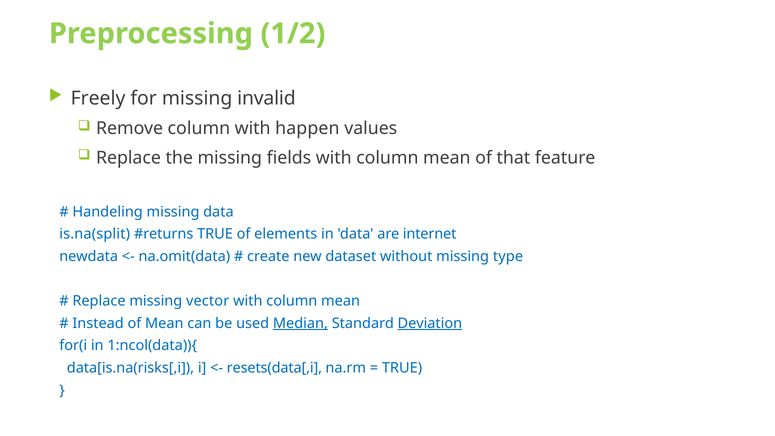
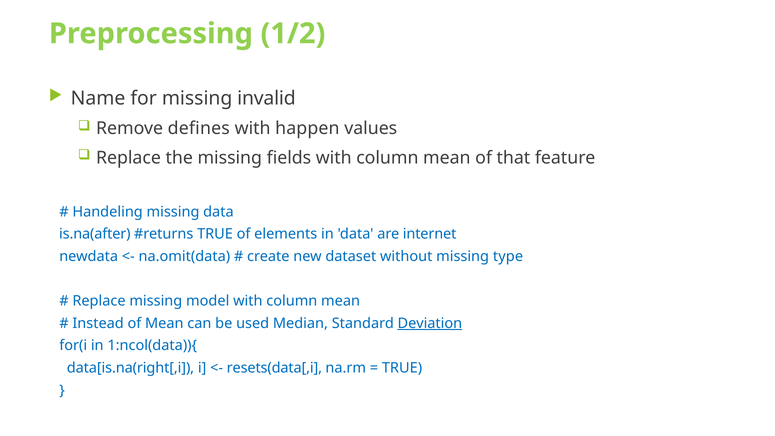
Freely: Freely -> Name (98, 98)
Remove column: column -> defines (199, 128)
is.na(split: is.na(split -> is.na(after (95, 234)
vector: vector -> model (208, 301)
Median underline: present -> none (300, 323)
data[is.na(risks[,i: data[is.na(risks[,i -> data[is.na(right[,i (131, 368)
